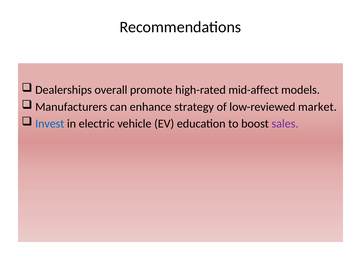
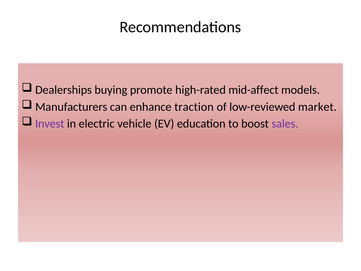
overall: overall -> buying (111, 90)
strategy: strategy -> traction (194, 107)
Invest colour: blue -> purple (50, 124)
